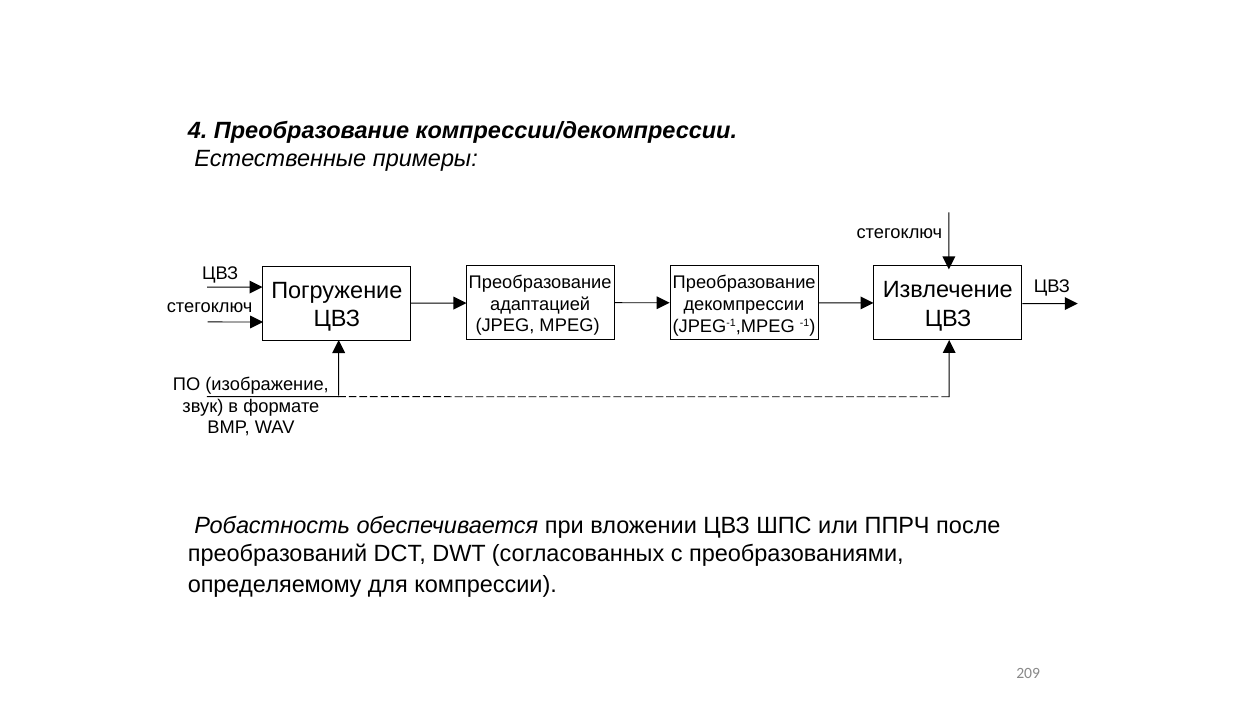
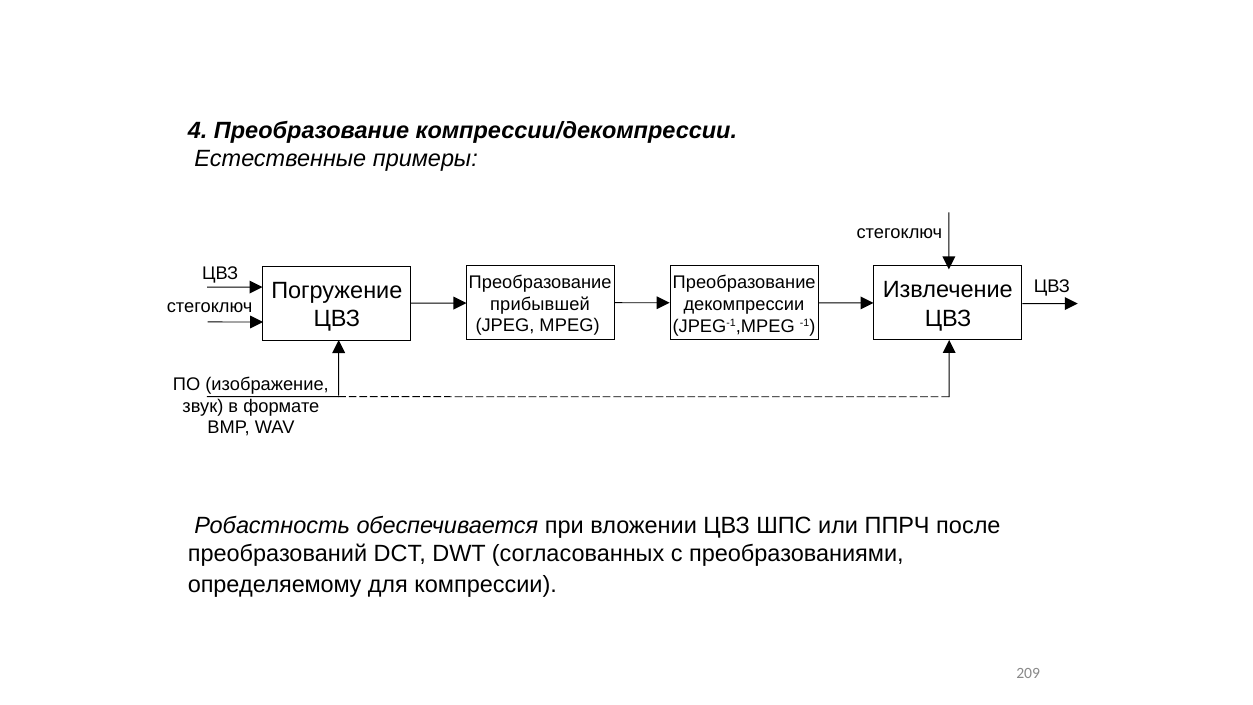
адаптацией: адаптацией -> прибывшей (540, 304)
